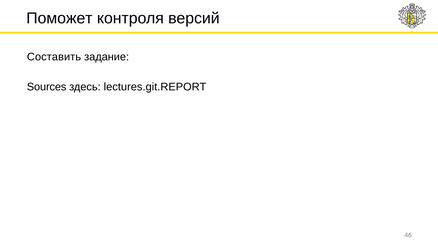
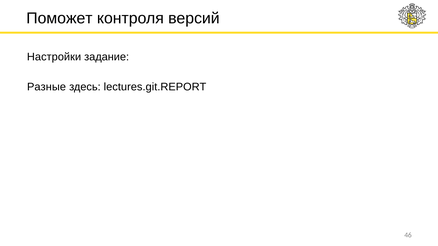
Составить: Составить -> Настройки (54, 57)
Sources: Sources -> Разные (47, 87)
